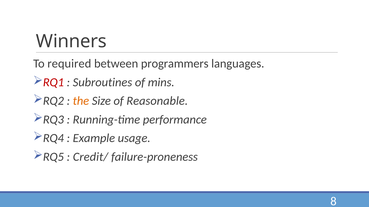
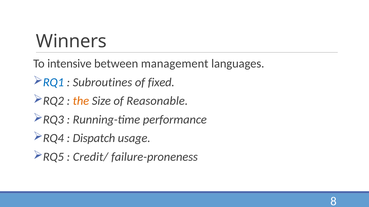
required: required -> intensive (69, 64)
programmers: programmers -> management (175, 64)
RQ1 colour: red -> blue (53, 82)
mins: mins -> fixed (161, 82)
Example: Example -> Dispatch (94, 139)
